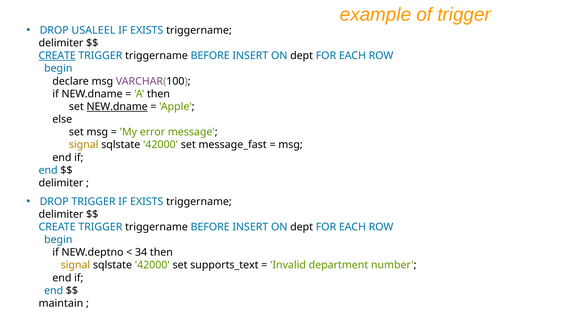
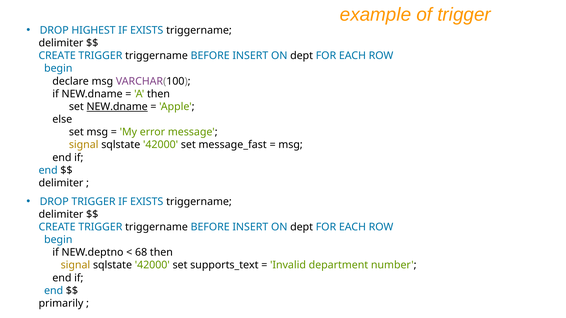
USALEEL: USALEEL -> HIGHEST (94, 30)
CREATE underline: present -> none (57, 56)
34: 34 -> 68 (141, 253)
maintain: maintain -> primarily (61, 304)
